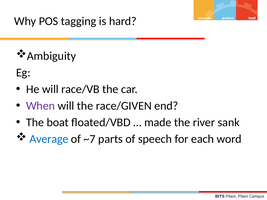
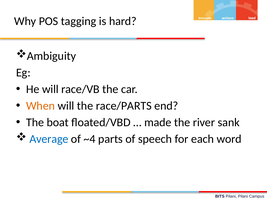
When colour: purple -> orange (40, 106)
race/GIVEN: race/GIVEN -> race/PARTS (124, 106)
~7: ~7 -> ~4 (90, 139)
